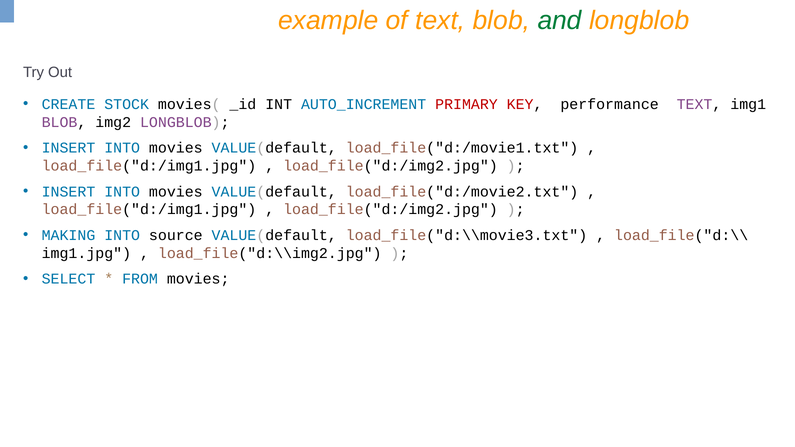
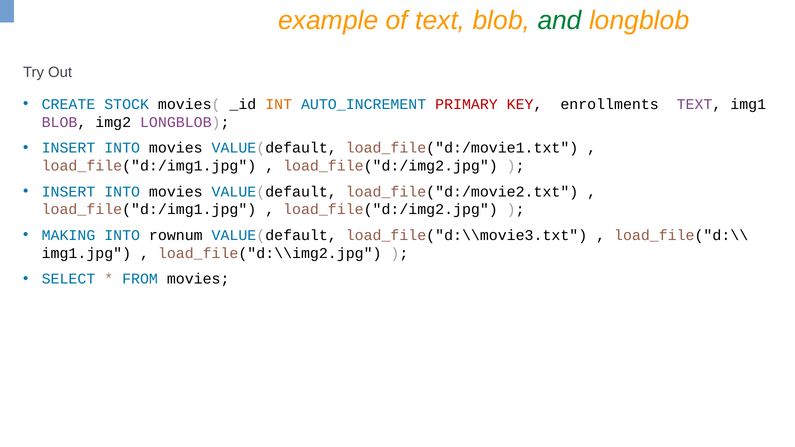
INT colour: black -> orange (279, 104)
performance: performance -> enrollments (610, 104)
source: source -> rownum (176, 235)
